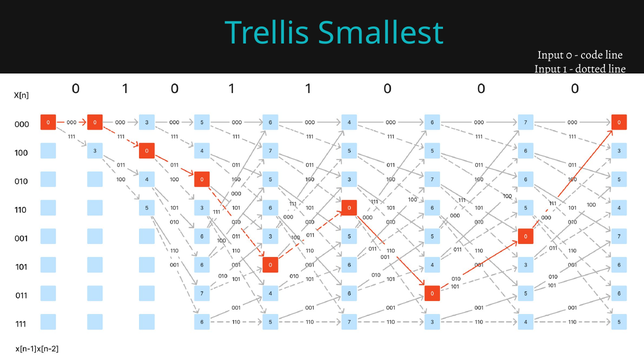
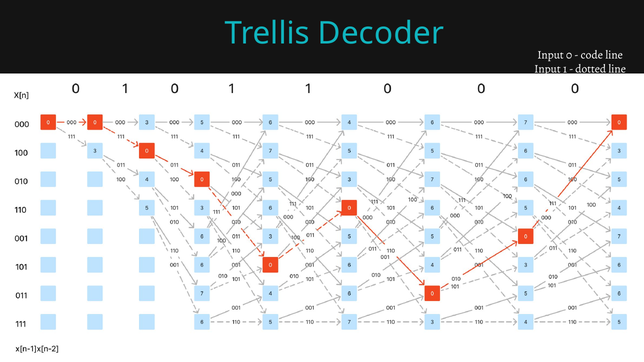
Smallest: Smallest -> Decoder (381, 34)
